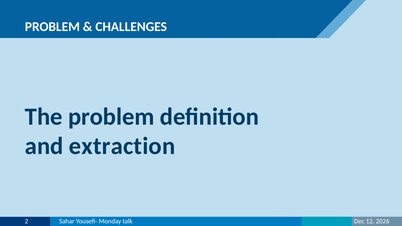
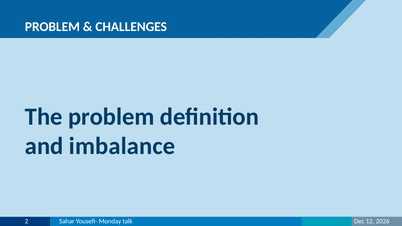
extraction: extraction -> imbalance (122, 146)
